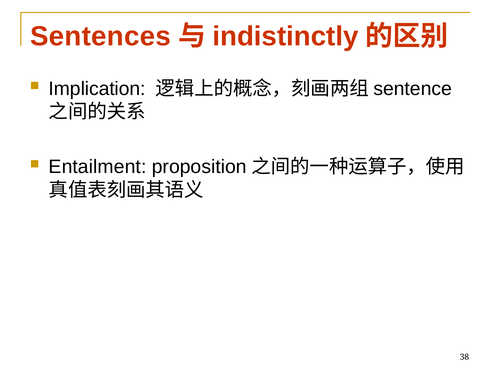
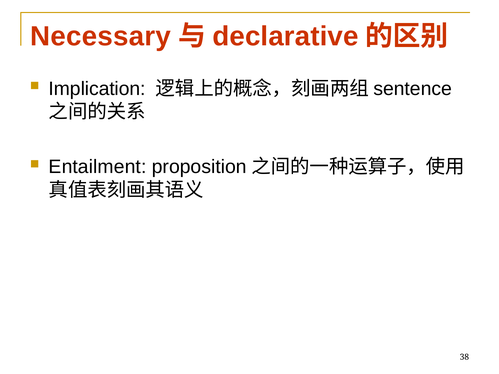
Sentences: Sentences -> Necessary (101, 36)
indistinctly: indistinctly -> declarative (285, 36)
